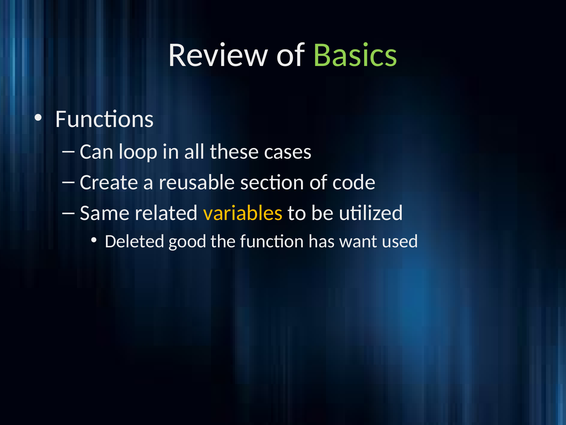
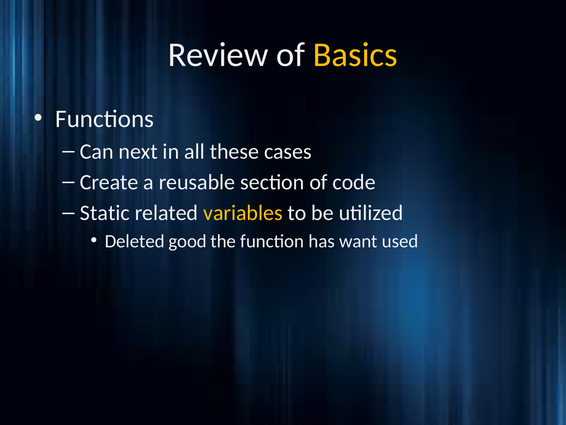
Basics colour: light green -> yellow (355, 55)
loop: loop -> next (138, 151)
Same: Same -> Static (105, 213)
